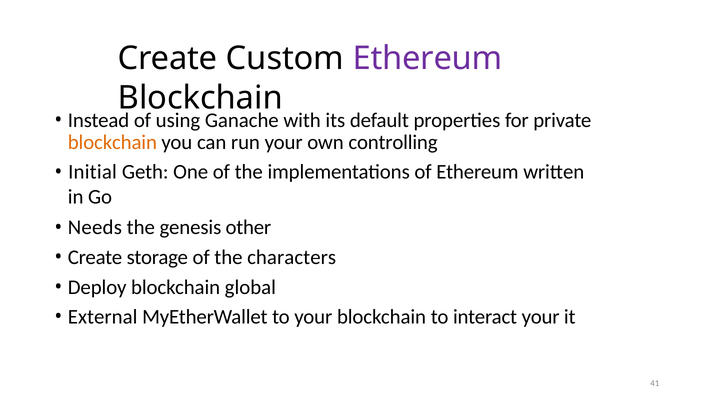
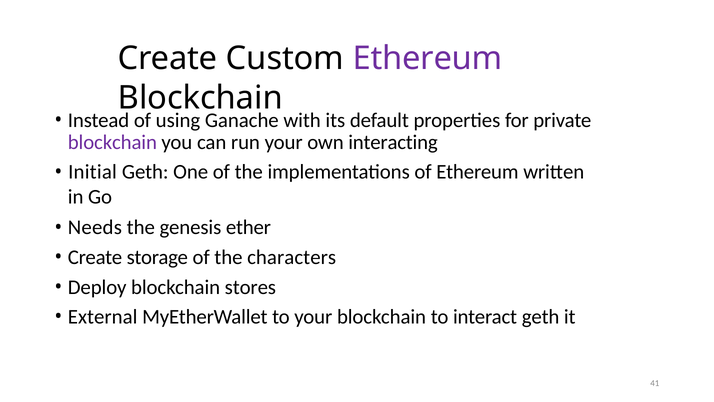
blockchain colour: orange -> purple (112, 142)
controlling: controlling -> interacting (393, 142)
other: other -> ether (248, 227)
global: global -> stores (250, 287)
interact your: your -> geth (541, 317)
